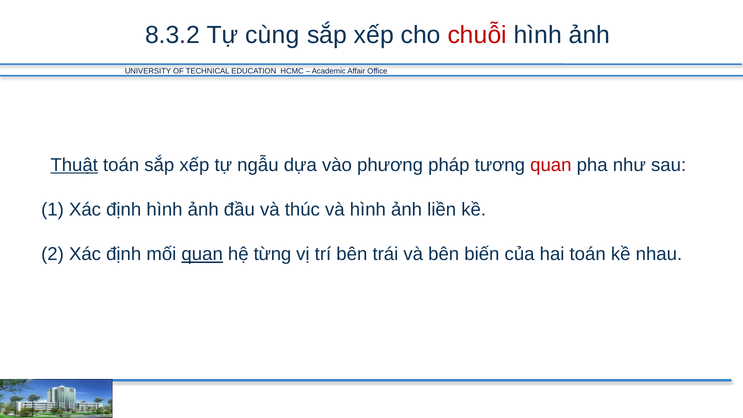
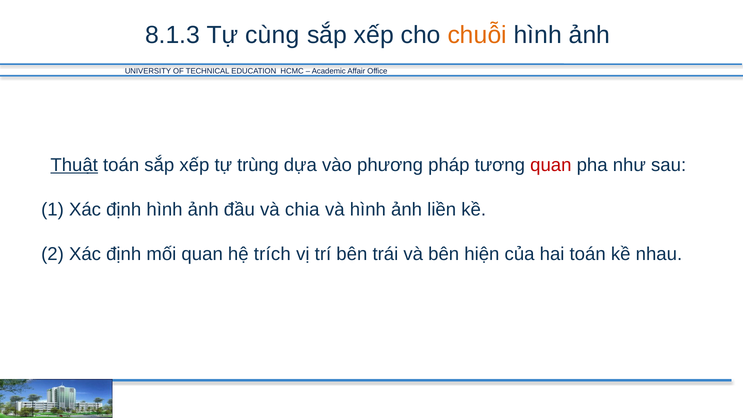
8.3.2: 8.3.2 -> 8.1.3 (173, 35)
chuỗi colour: red -> orange (477, 35)
ngẫu: ngẫu -> trùng (258, 165)
thúc: thúc -> chia (302, 210)
quan underline: present -> none (202, 254)
từng: từng -> trích (272, 254)
biến: biến -> hiện (482, 254)
